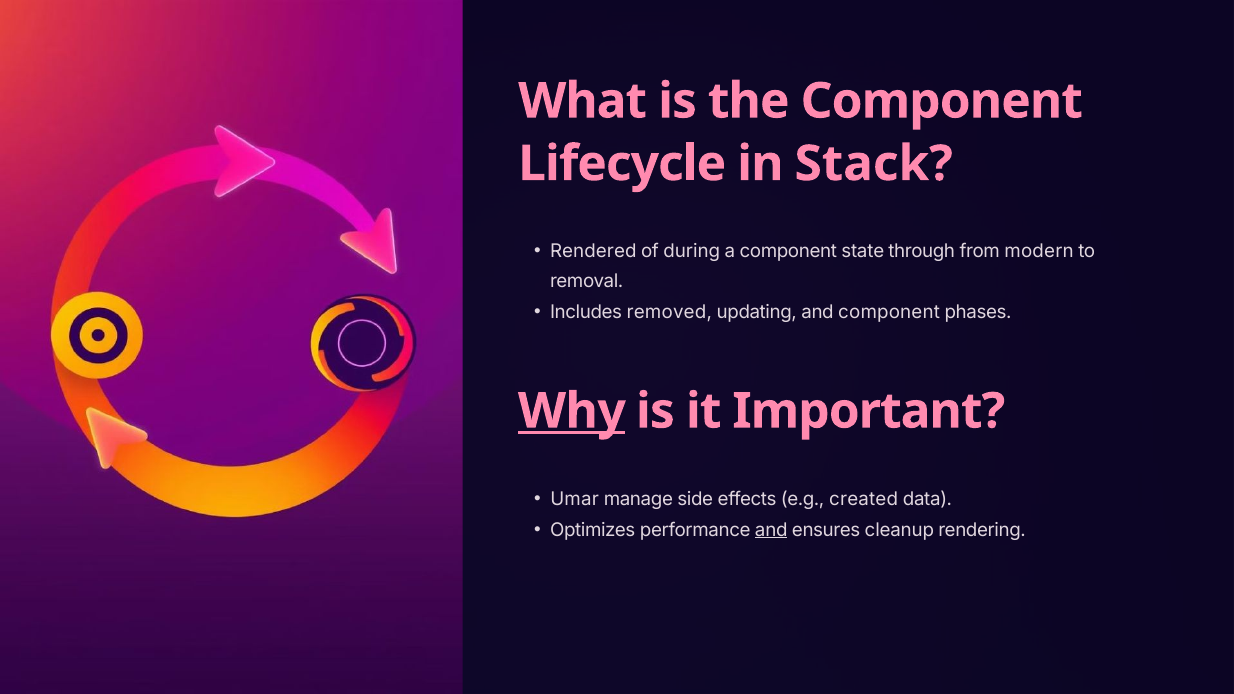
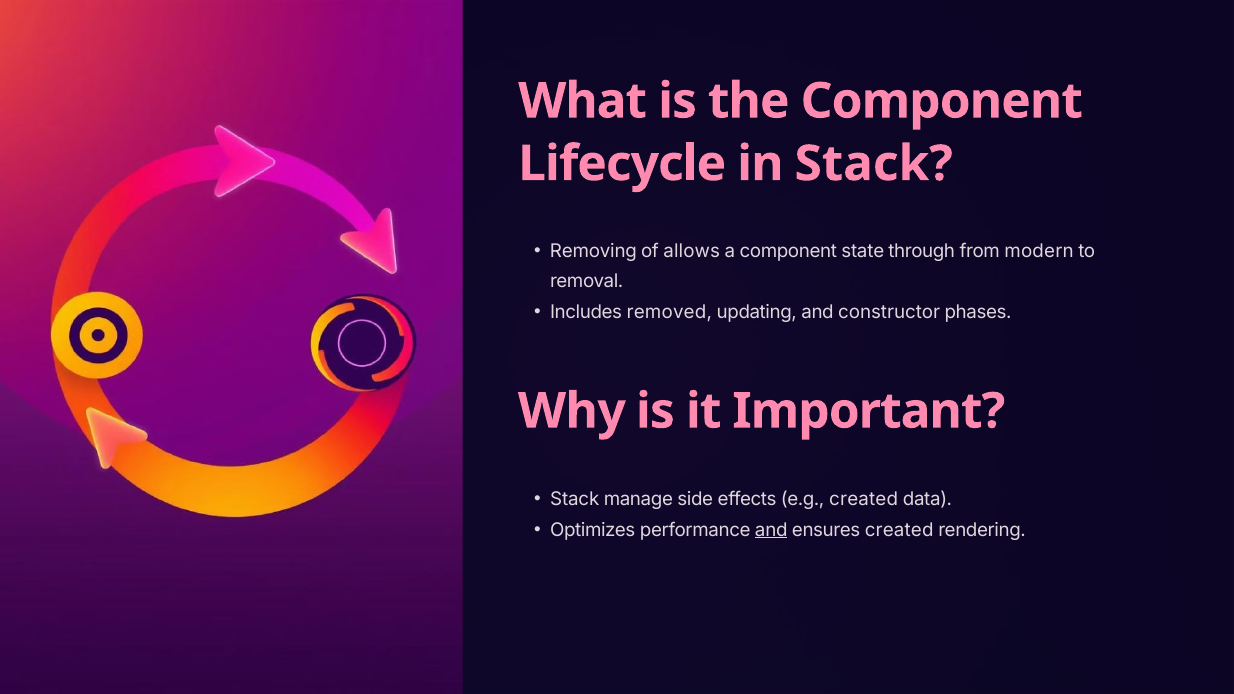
Rendered: Rendered -> Removing (593, 251)
during: during -> allows (692, 251)
and component: component -> constructor (889, 312)
Why underline: present -> none (572, 411)
Umar: Umar -> Stack (575, 499)
ensures cleanup: cleanup -> created (899, 530)
